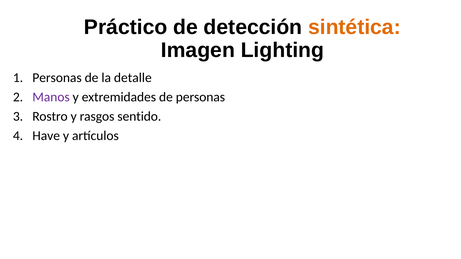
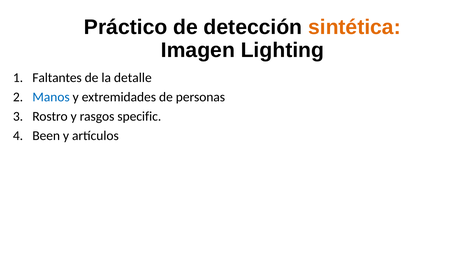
Personas: Personas -> Faltantes (57, 78)
Manos colour: purple -> blue (51, 97)
sentido: sentido -> specific (139, 117)
Have: Have -> Been (46, 136)
